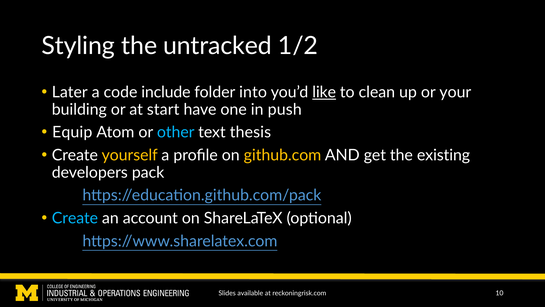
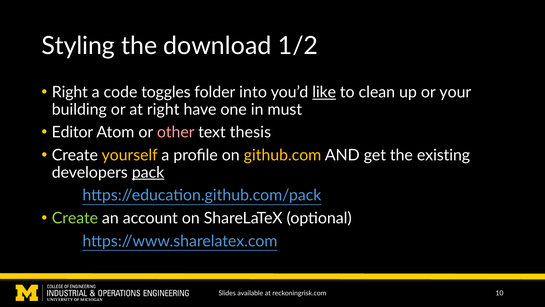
untracked: untracked -> download (217, 46)
Later: Later -> Right (70, 92)
include: include -> toggles (166, 92)
at start: start -> right (163, 109)
push: push -> must (285, 109)
Equip: Equip -> Editor (72, 132)
other colour: light blue -> pink (176, 132)
pack underline: none -> present (148, 172)
Create colour: light blue -> light green (75, 218)
